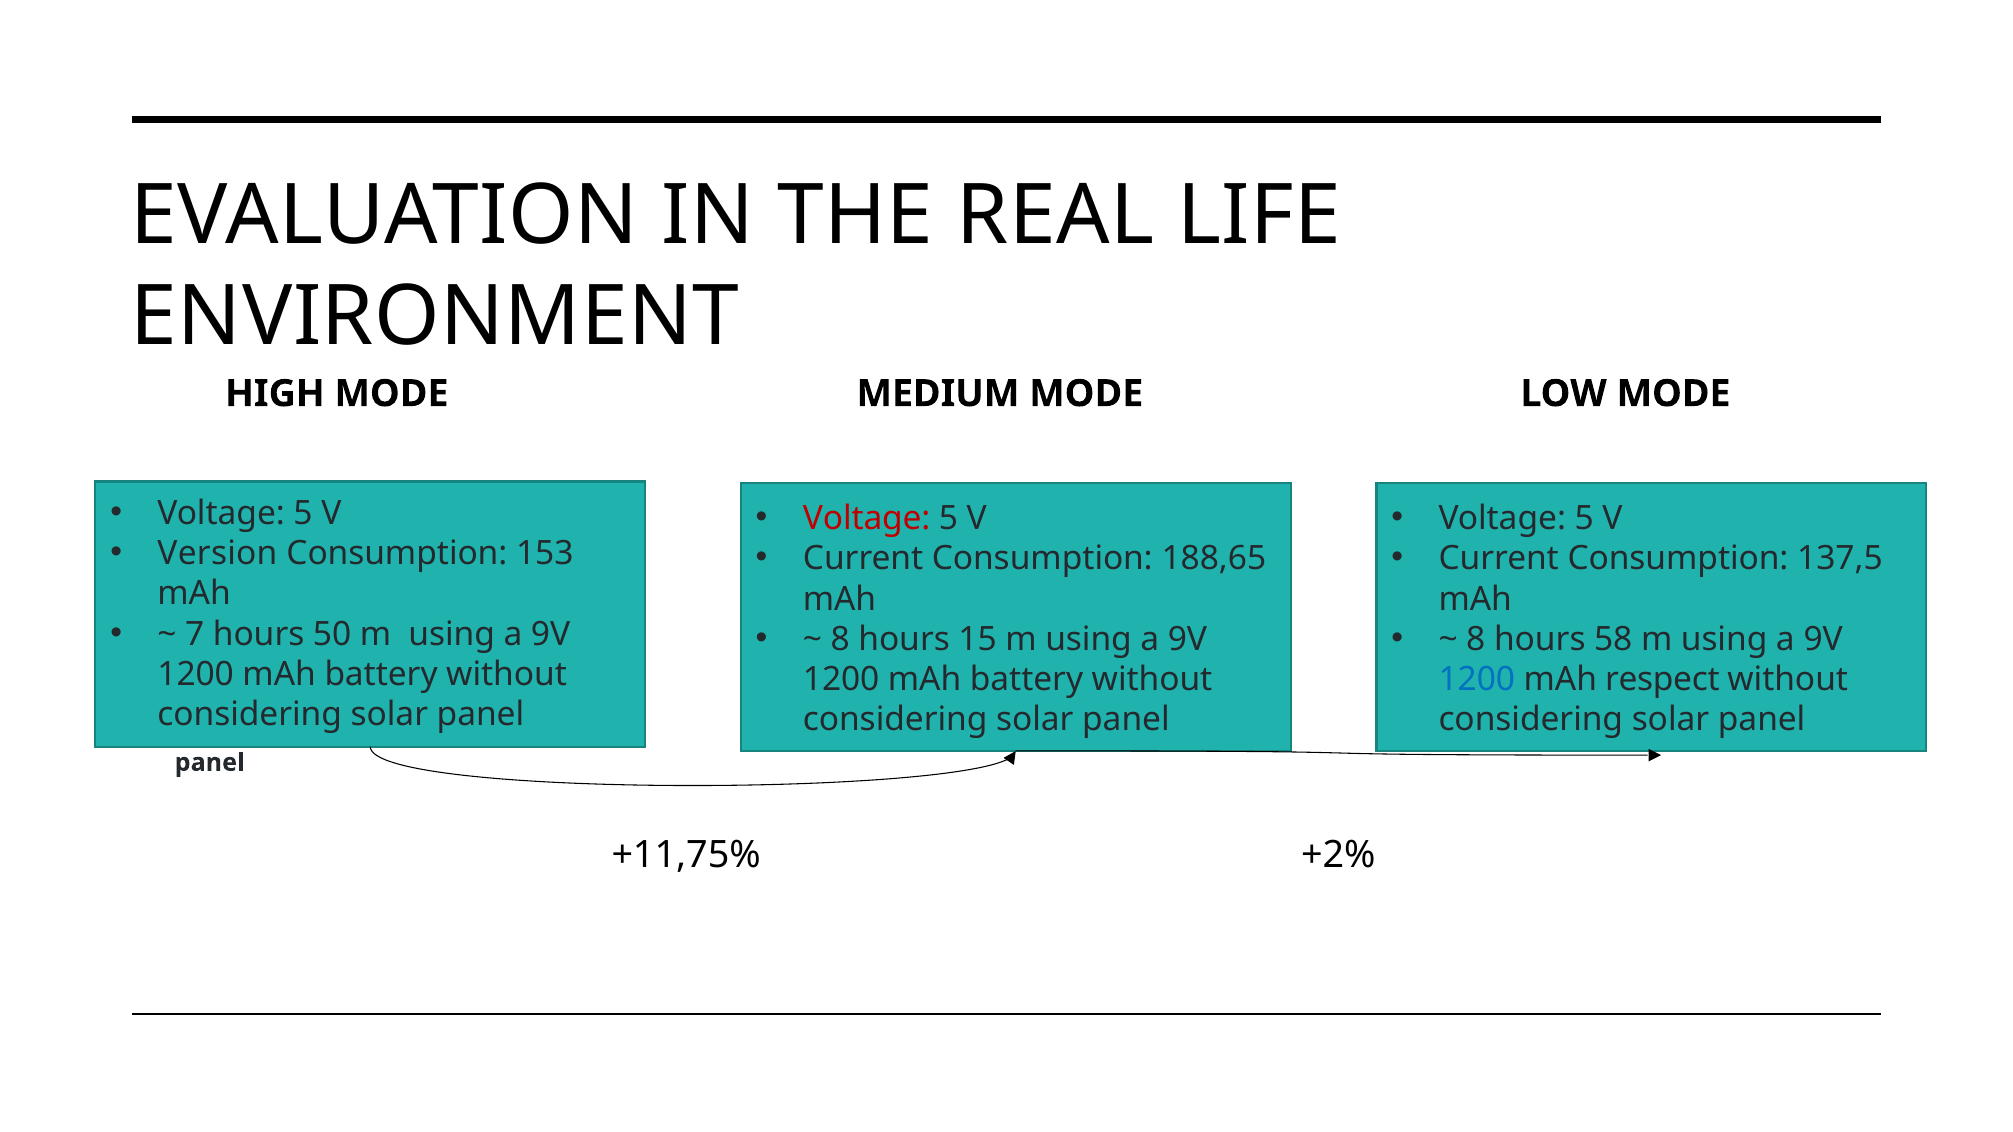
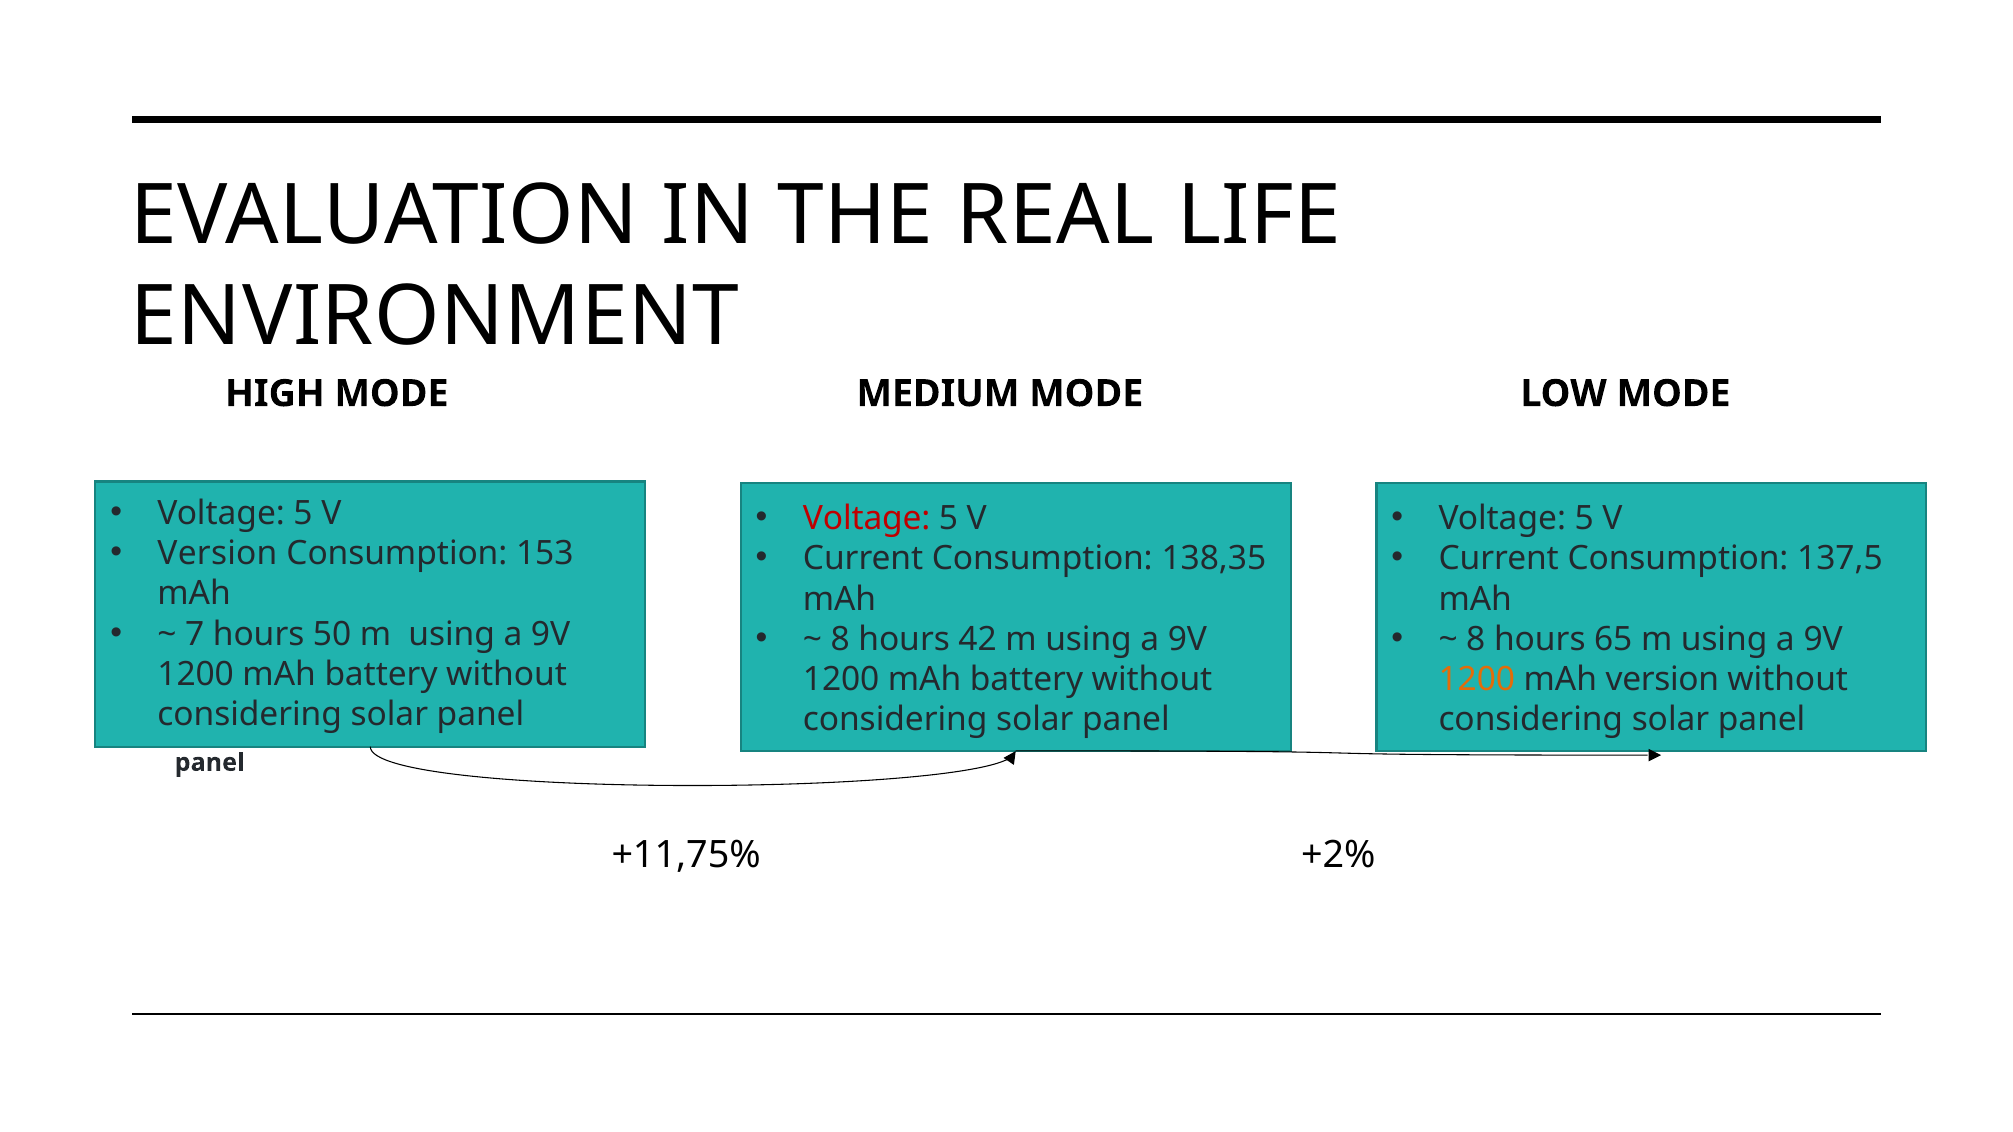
188,65: 188,65 -> 138,35 (1214, 559)
15: 15 -> 42 (978, 639)
58: 58 -> 65 (1613, 639)
1200 colour: blue -> orange (1477, 680)
mAh respect: respect -> version (1662, 680)
